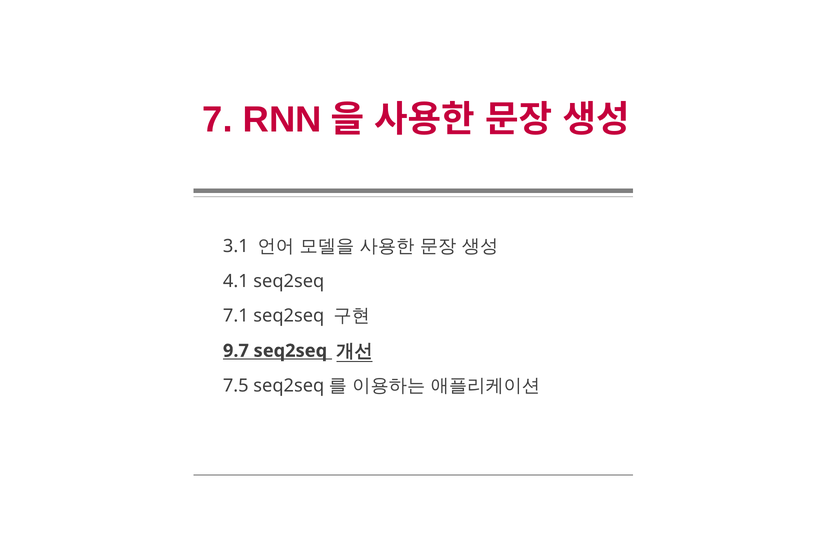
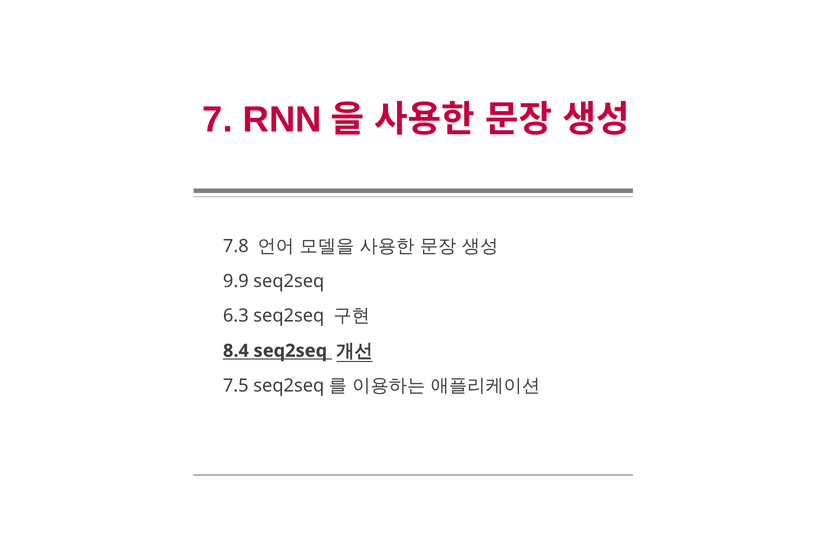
3.1: 3.1 -> 7.8 (236, 246)
4.1: 4.1 -> 9.9 (236, 281)
7.1: 7.1 -> 6.3 (236, 316)
9.7: 9.7 -> 8.4 (236, 351)
